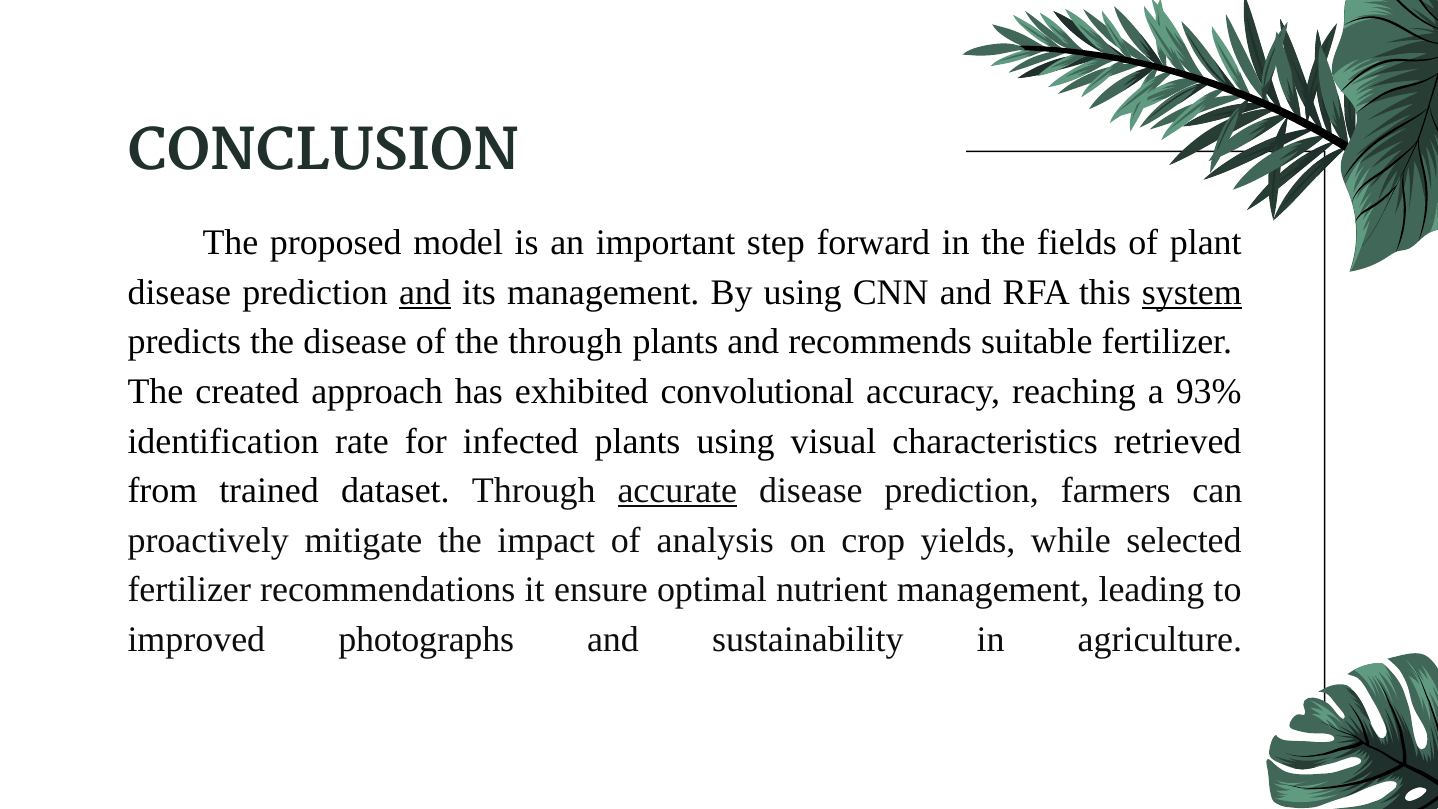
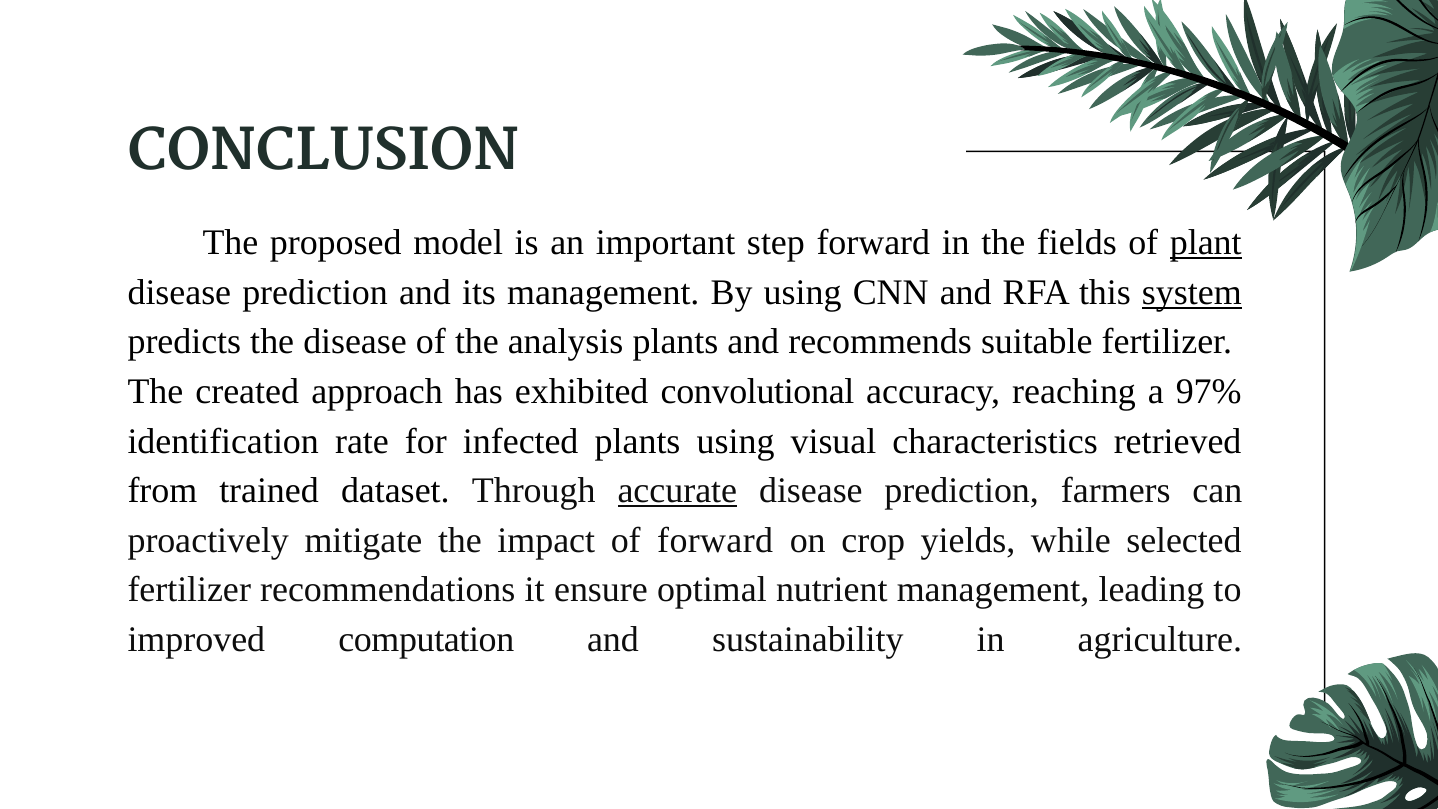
plant underline: none -> present (1206, 243)
and underline: present -> none (425, 292)
the through: through -> analysis (566, 342)
93%: 93% -> 97% (1209, 392)
of analysis: analysis -> forward (715, 540)
photographs: photographs -> computation (426, 639)
